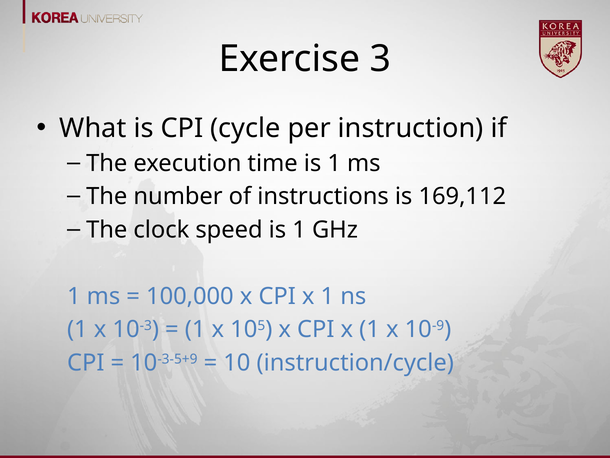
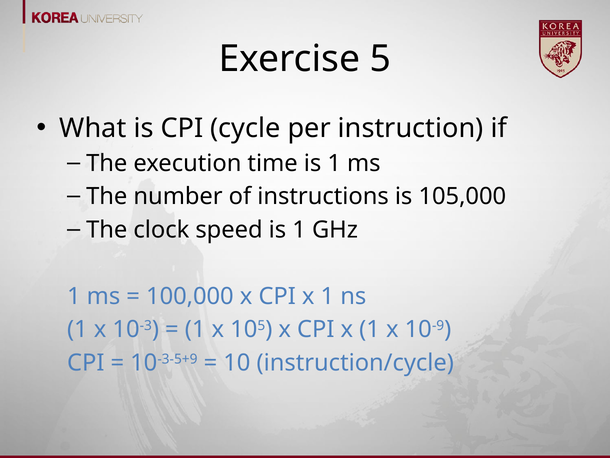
3: 3 -> 5 (381, 59)
169,112: 169,112 -> 105,000 (462, 196)
